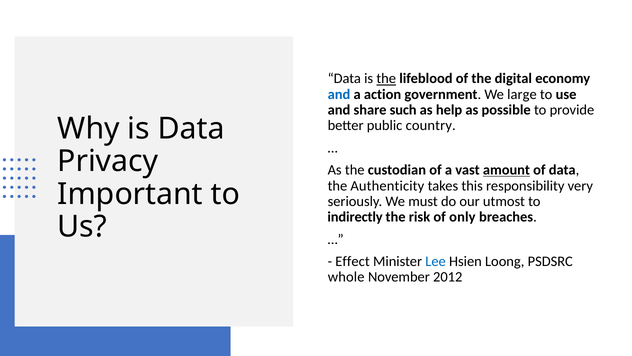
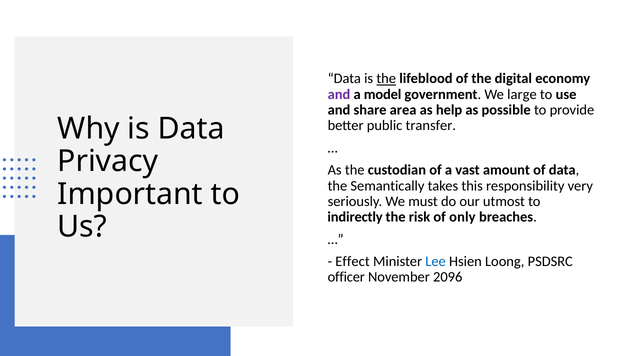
and colour: blue -> purple (339, 94)
action: action -> model (383, 94)
such: such -> area (403, 110)
country: country -> transfer (431, 125)
amount underline: present -> none (506, 170)
Authenticity: Authenticity -> Semantically (387, 185)
whole: whole -> officer (346, 277)
2012: 2012 -> 2096 (448, 277)
